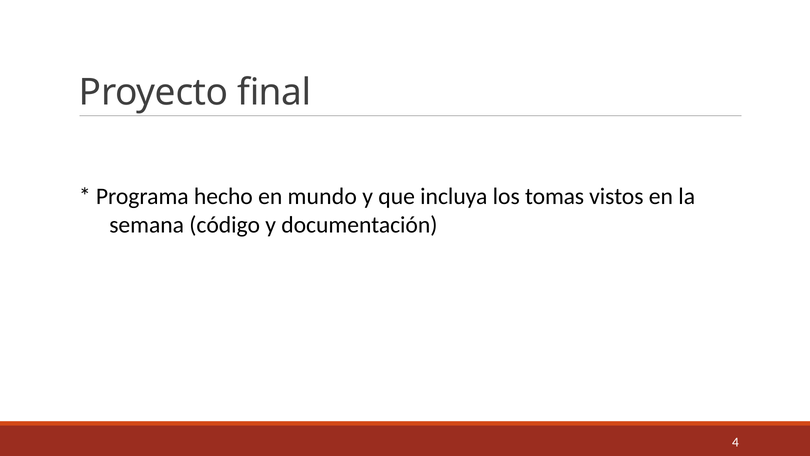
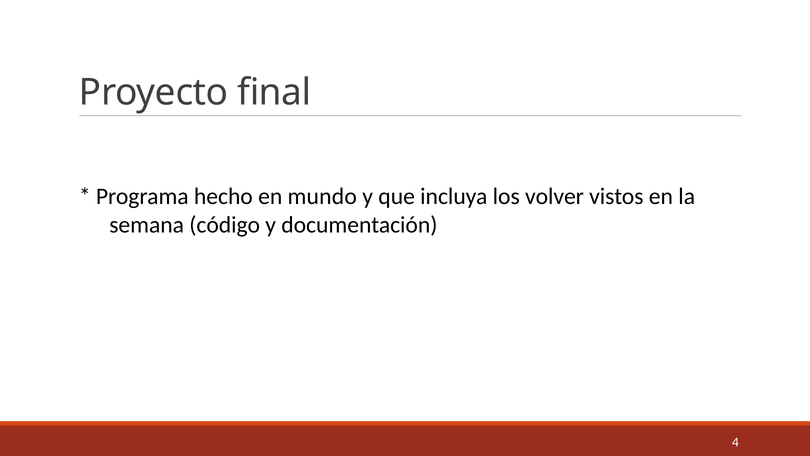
tomas: tomas -> volver (554, 196)
